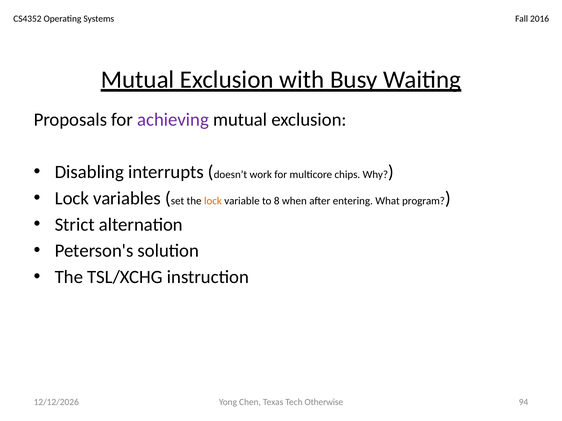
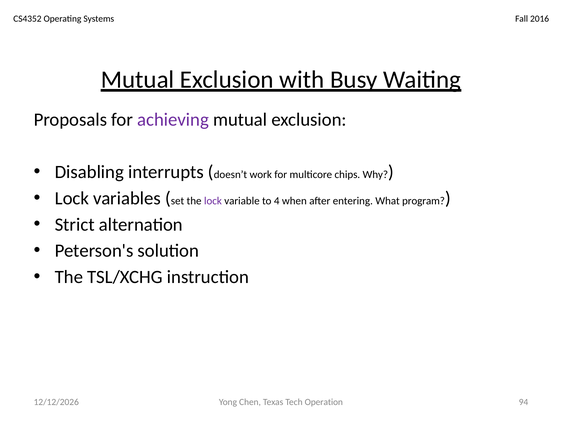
lock colour: orange -> purple (213, 201)
8: 8 -> 4 (277, 201)
Otherwise: Otherwise -> Operation (324, 402)
